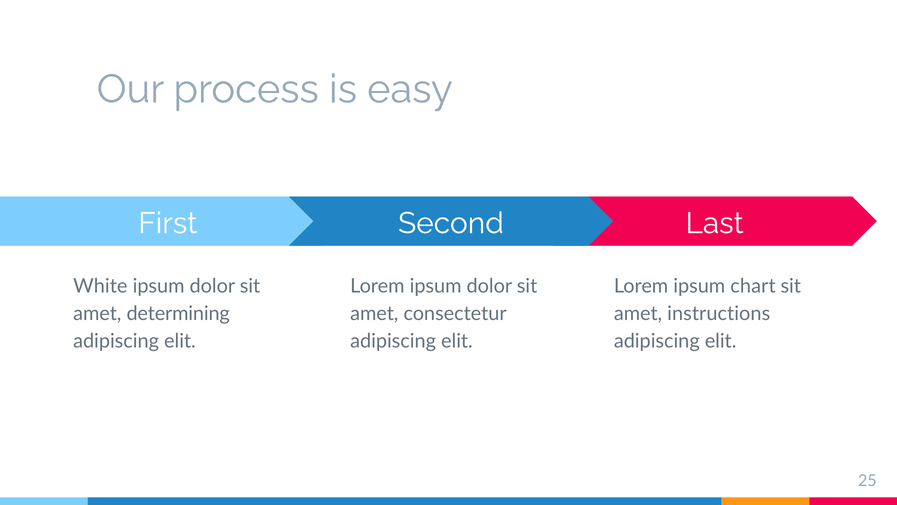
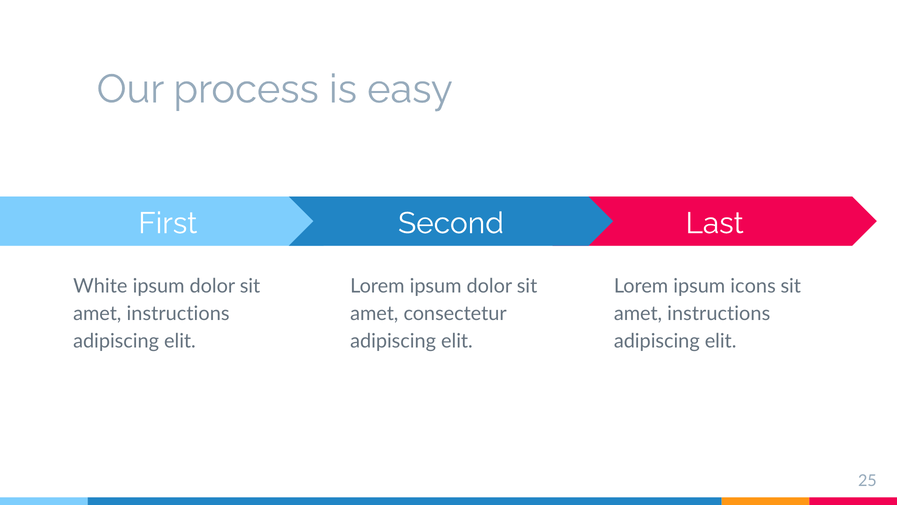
chart: chart -> icons (753, 286)
determining: determining -> instructions (178, 314)
